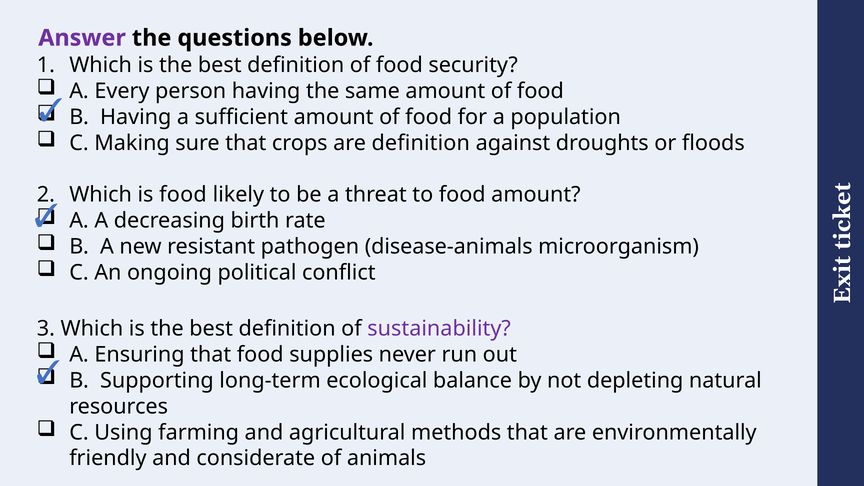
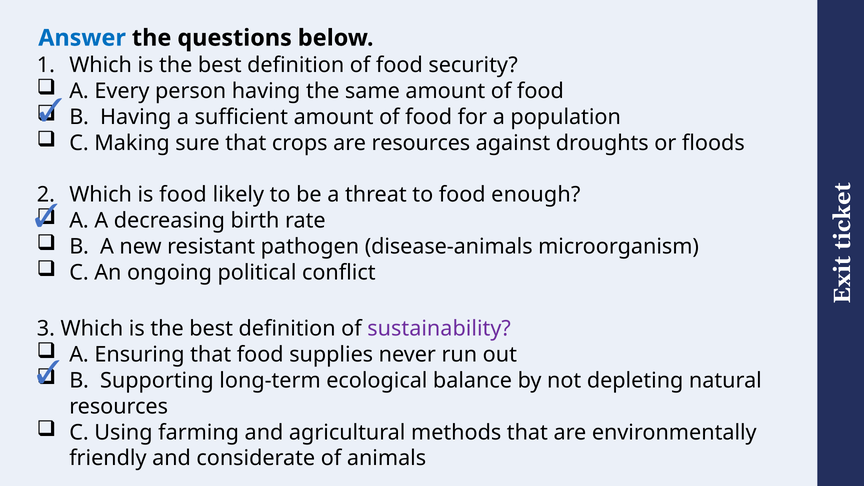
Answer colour: purple -> blue (82, 38)
are definition: definition -> resources (421, 143)
food amount: amount -> enough (536, 195)
